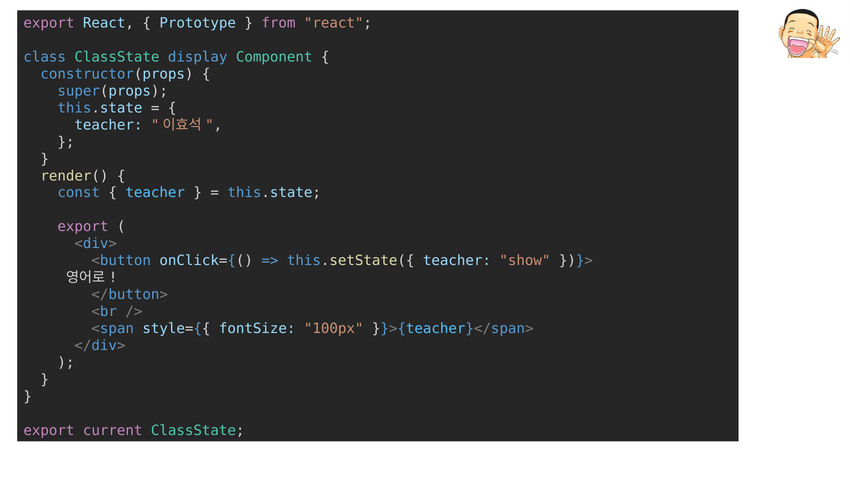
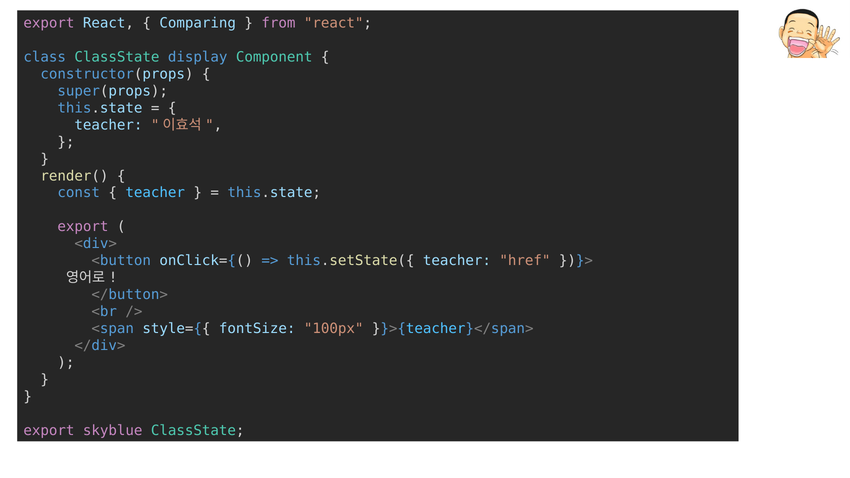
Prototype: Prototype -> Comparing (198, 23)
show: show -> href (525, 261)
current: current -> skyblue (113, 431)
